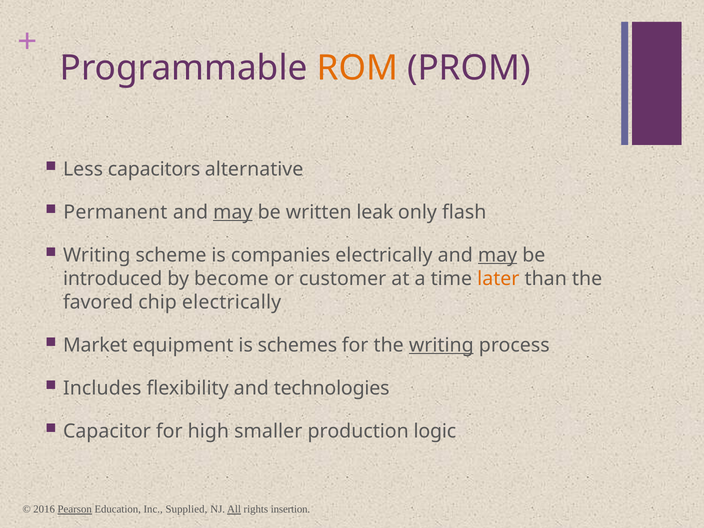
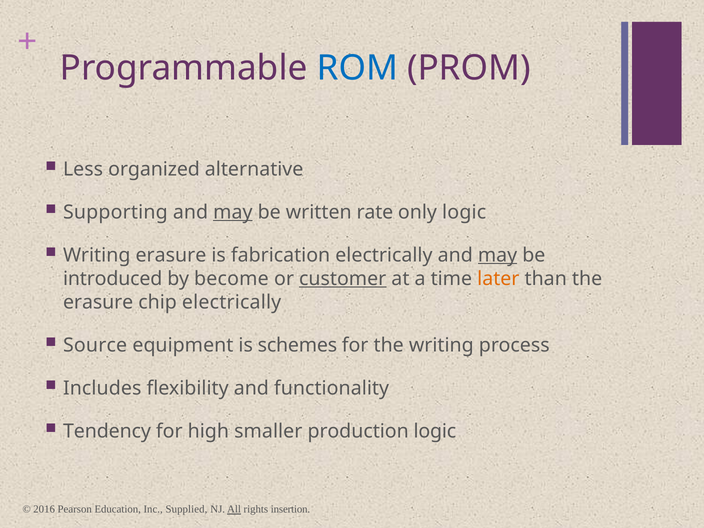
ROM colour: orange -> blue (357, 68)
capacitors: capacitors -> organized (154, 169)
Permanent: Permanent -> Supporting (115, 212)
leak: leak -> rate (375, 212)
only flash: flash -> logic (464, 212)
Writing scheme: scheme -> erasure (171, 255)
companies: companies -> fabrication (281, 255)
customer underline: none -> present (343, 279)
favored: favored -> erasure (98, 302)
Market: Market -> Source (95, 345)
writing underline: present -> none (441, 345)
technologies: technologies -> functionality (332, 388)
Capacitor: Capacitor -> Tendency (107, 431)
Pearson underline: present -> none (75, 509)
